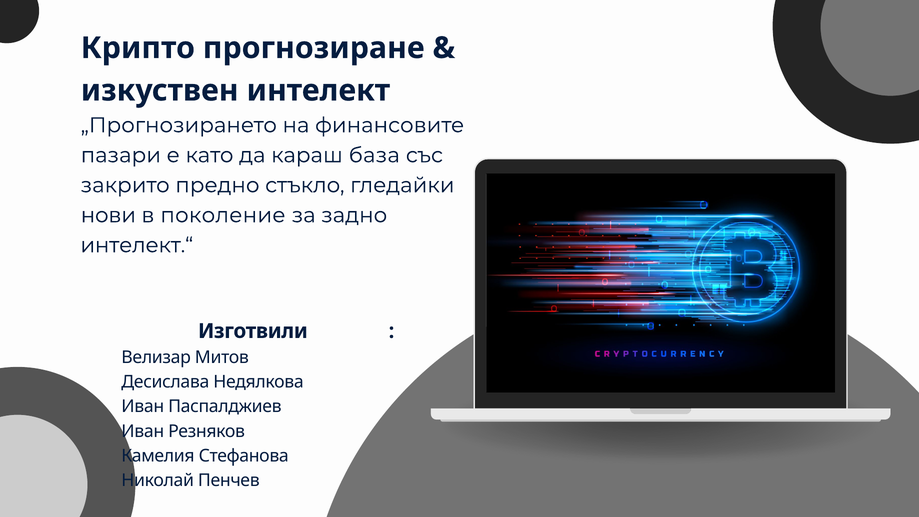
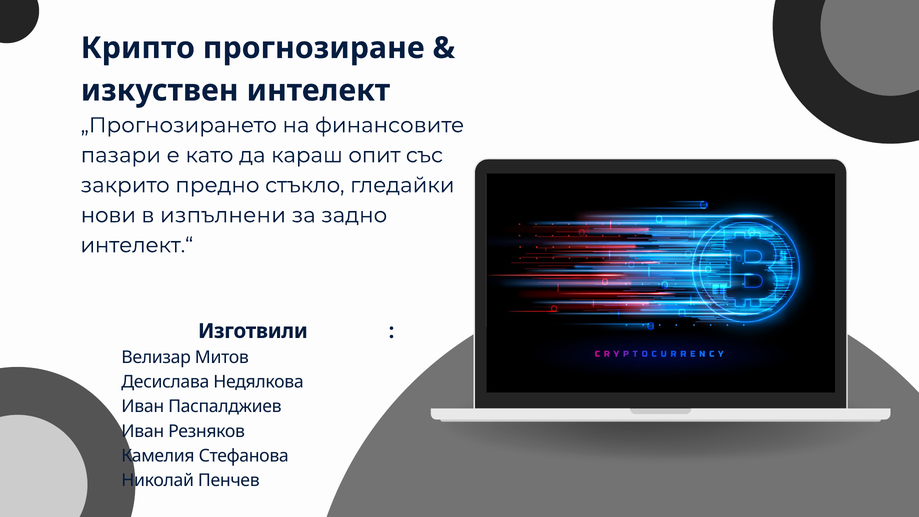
база: база -> опит (374, 155)
поколение: поколение -> изпълнени (223, 215)
